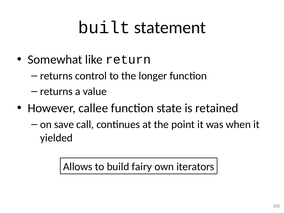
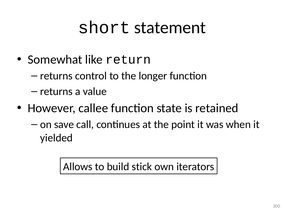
built: built -> short (104, 27)
fairy: fairy -> stick (142, 167)
